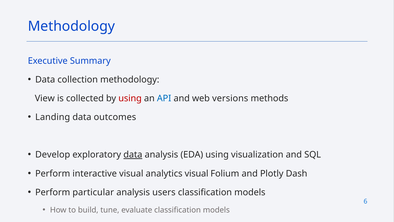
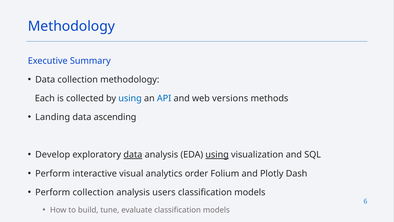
View: View -> Each (45, 98)
using colour: red -> blue (130, 98)
outcomes: outcomes -> ascending (115, 117)
using underline: none -> present (217, 154)
analytics visual: visual -> order (197, 173)
Perform particular: particular -> collection (93, 192)
